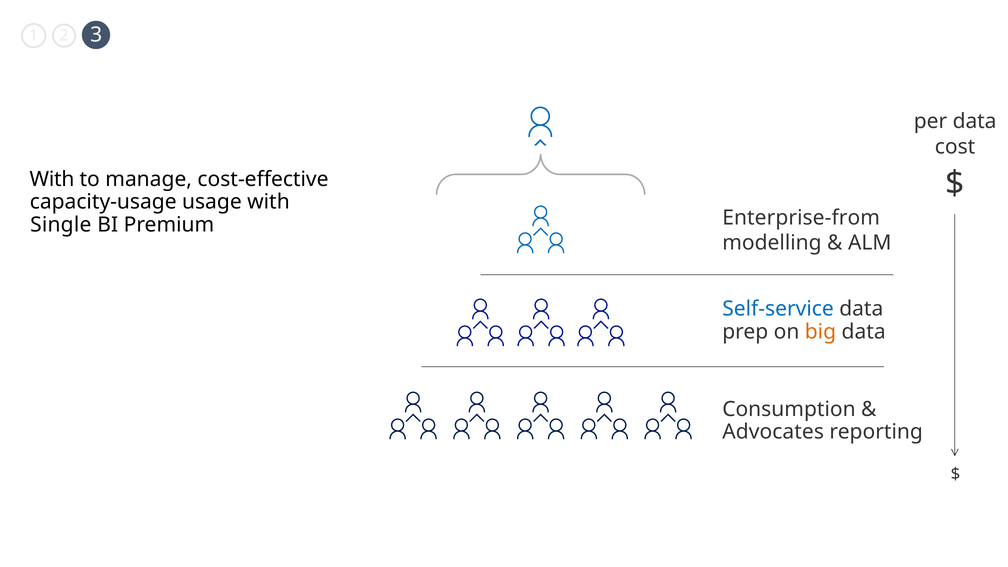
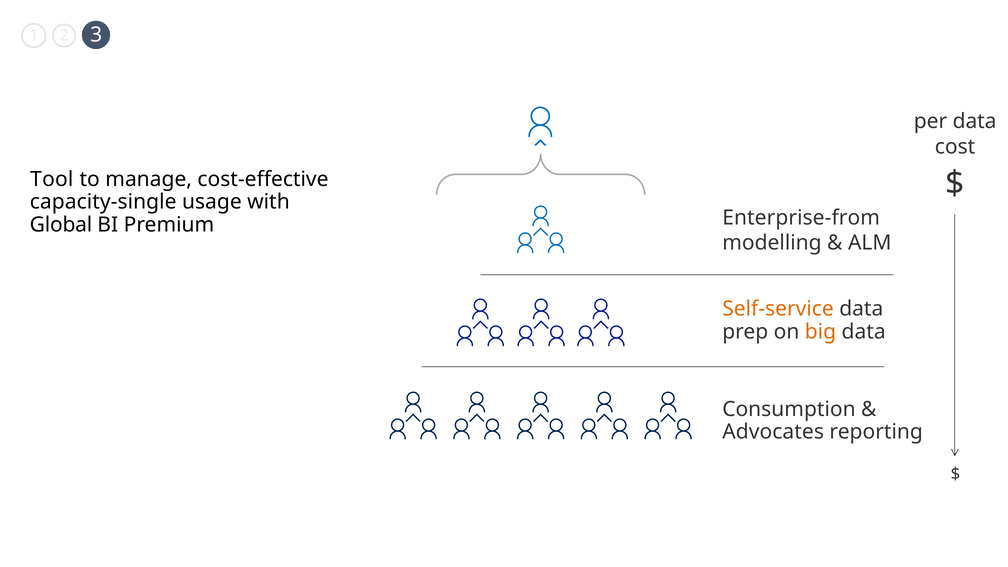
With: With -> Tool (52, 179)
capacity-usage: capacity-usage -> capacity-single (103, 202)
Single: Single -> Global (61, 225)
Self-service colour: blue -> orange (778, 309)
